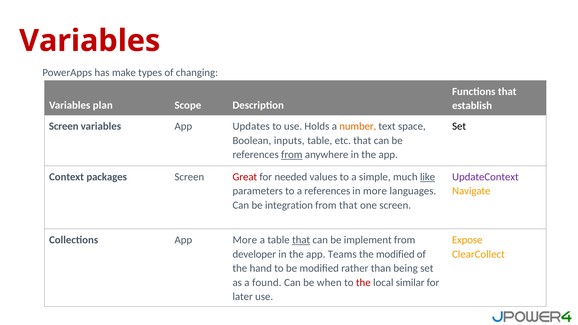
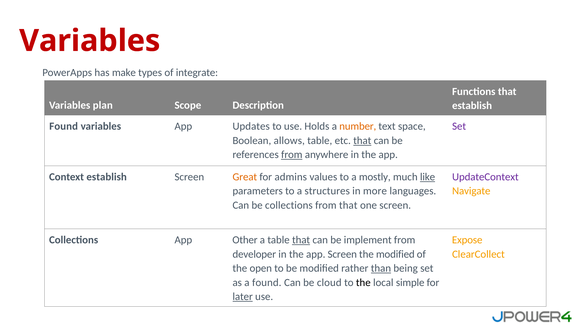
changing: changing -> integrate (197, 72)
Screen: Screen -> Found (64, 126)
Set colour: black -> purple (459, 126)
inputs: inputs -> allows (289, 141)
that underline: none -> present (362, 141)
Context packages: packages -> establish (107, 177)
Great colour: red -> orange (245, 177)
needed: needed -> admins (291, 177)
simple: simple -> mostly (375, 177)
a references: references -> structures (327, 191)
be integration: integration -> collections (289, 205)
App More: More -> Other (245, 240)
app Teams: Teams -> Screen (342, 254)
hand: hand -> open (261, 268)
than underline: none -> present (381, 268)
when: when -> cloud (329, 283)
the colour: red -> black (363, 283)
similar: similar -> simple (410, 283)
later underline: none -> present (243, 297)
